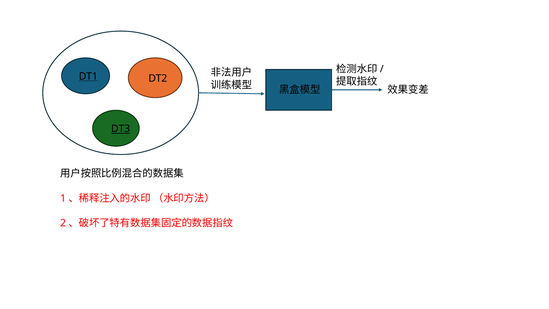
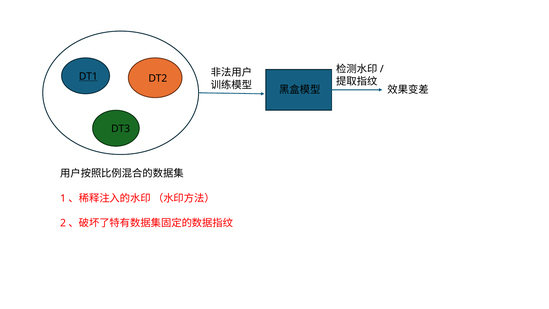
DT3 underline: present -> none (121, 129)
